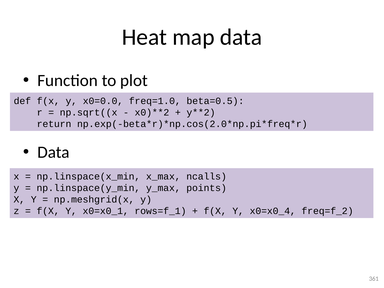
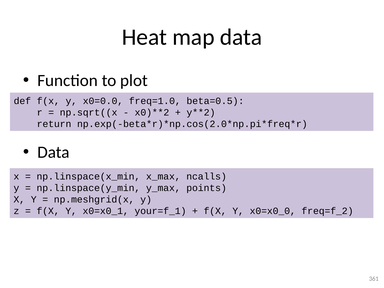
rows=f_1: rows=f_1 -> your=f_1 (160, 211)
x0=x0_4: x0=x0_4 -> x0=x0_0 (273, 211)
